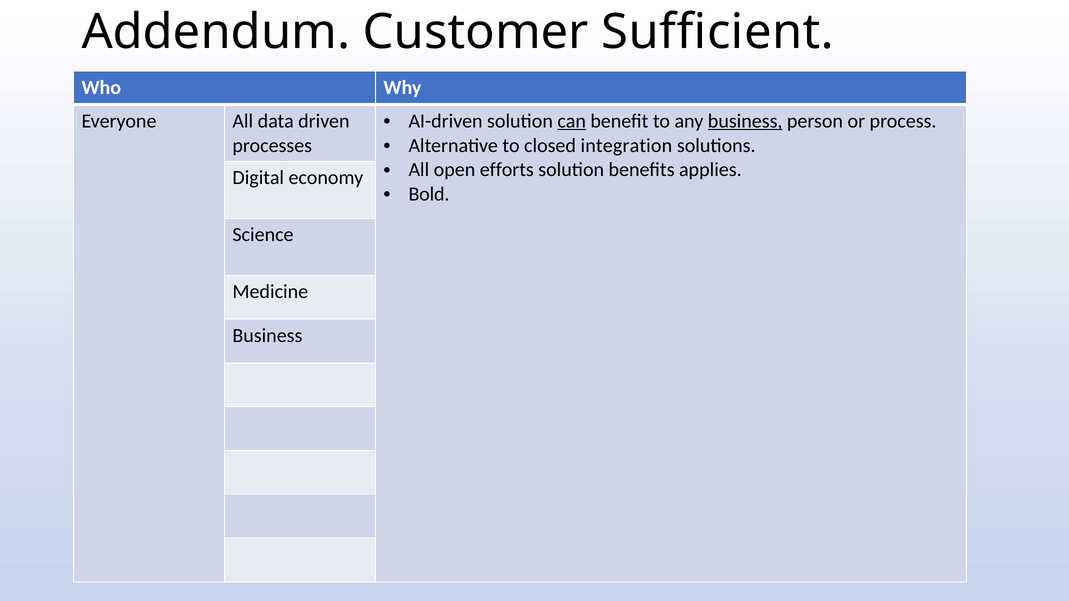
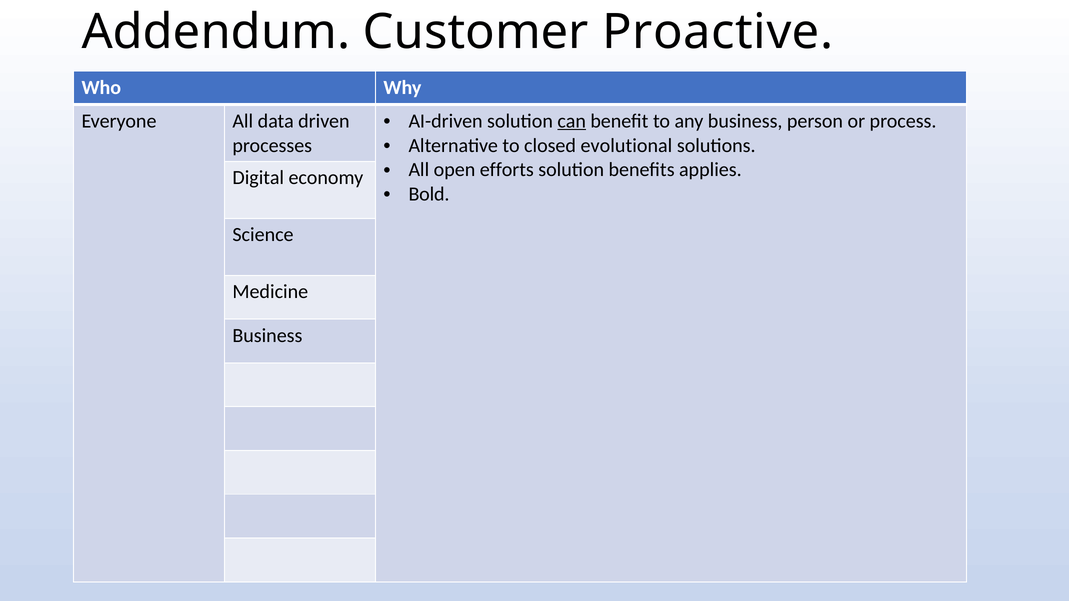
Sufficient: Sufficient -> Proactive (718, 32)
business underline: present -> none (745, 121)
integration: integration -> evolutional (626, 145)
